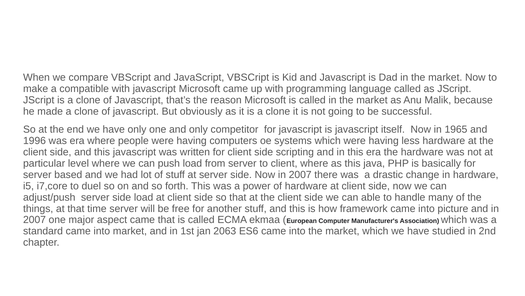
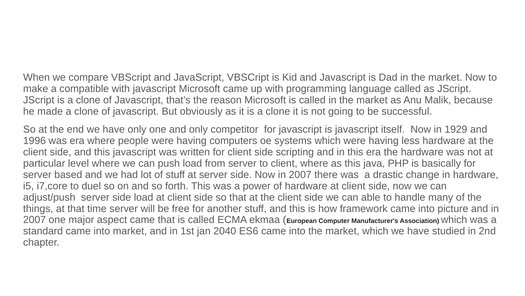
1965: 1965 -> 1929 (456, 129)
2063: 2063 -> 2040 (225, 231)
